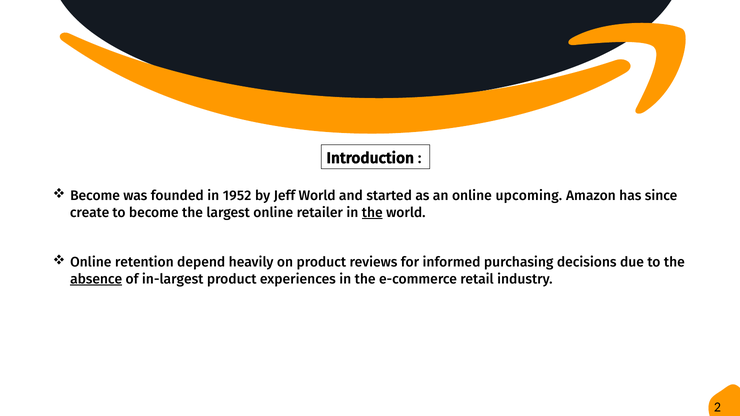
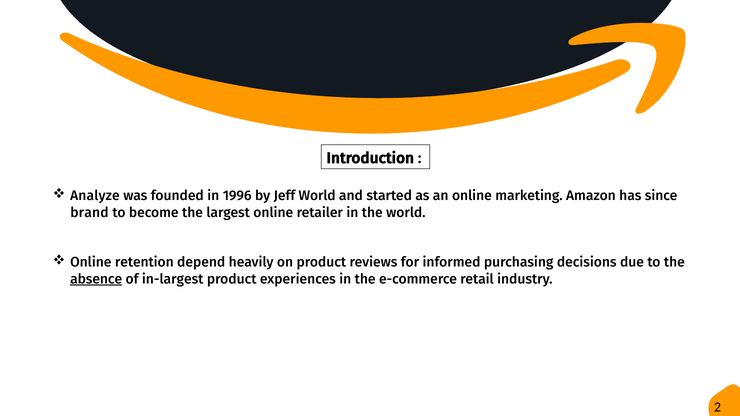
Become: Become -> Analyze (95, 196)
1952: 1952 -> 1996 (237, 196)
upcoming: upcoming -> marketing (529, 196)
create: create -> brand (89, 213)
the underline: present -> none (372, 213)
